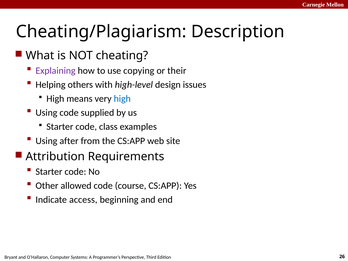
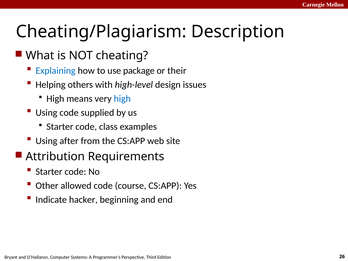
Explaining colour: purple -> blue (56, 71)
copying: copying -> package (139, 71)
access: access -> hacker (83, 200)
